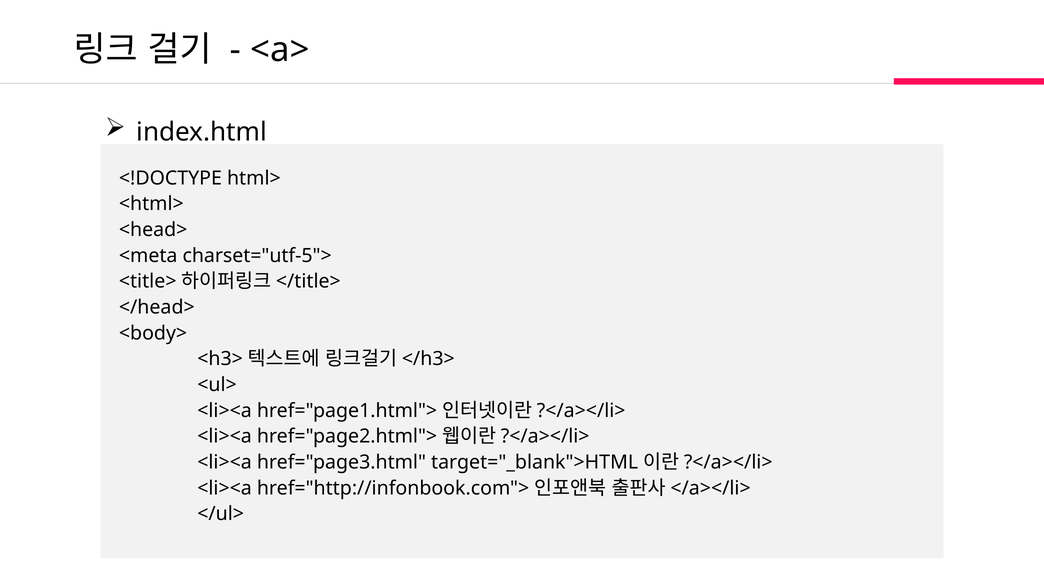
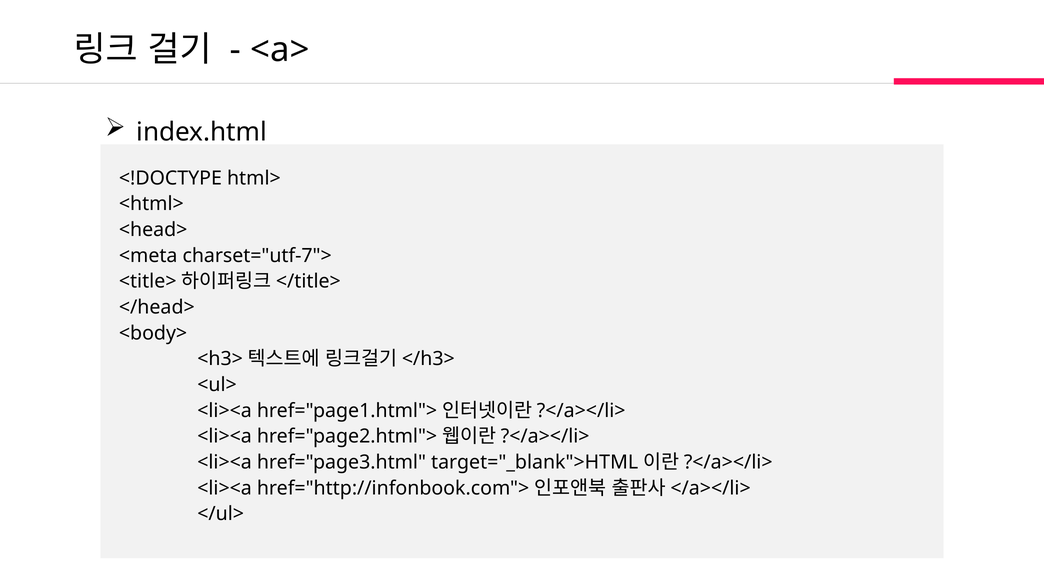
charset="utf-5">: charset="utf-5"> -> charset="utf-7"> (257, 256)
